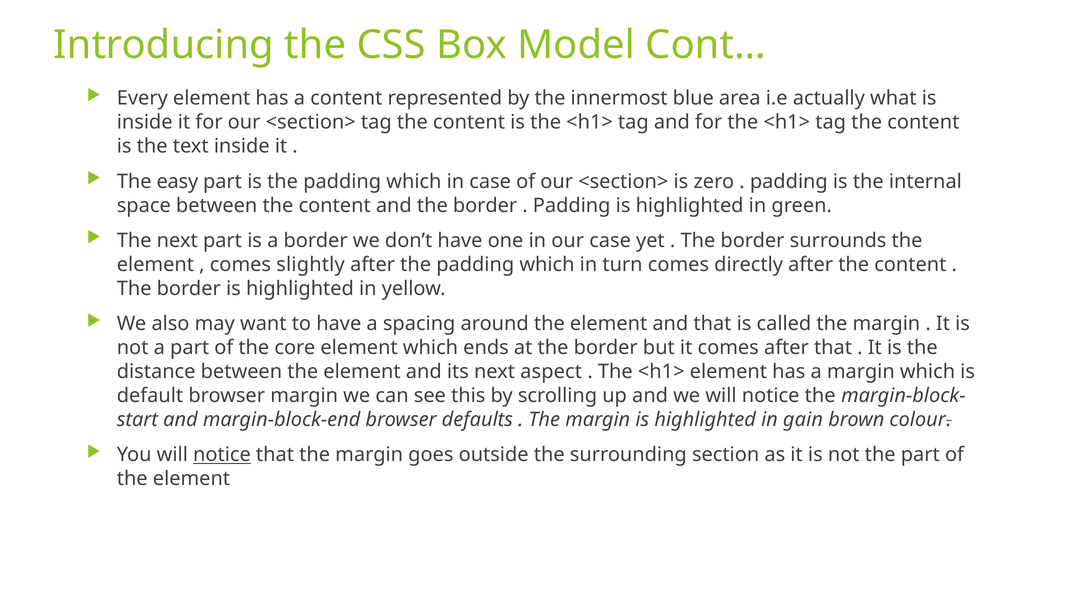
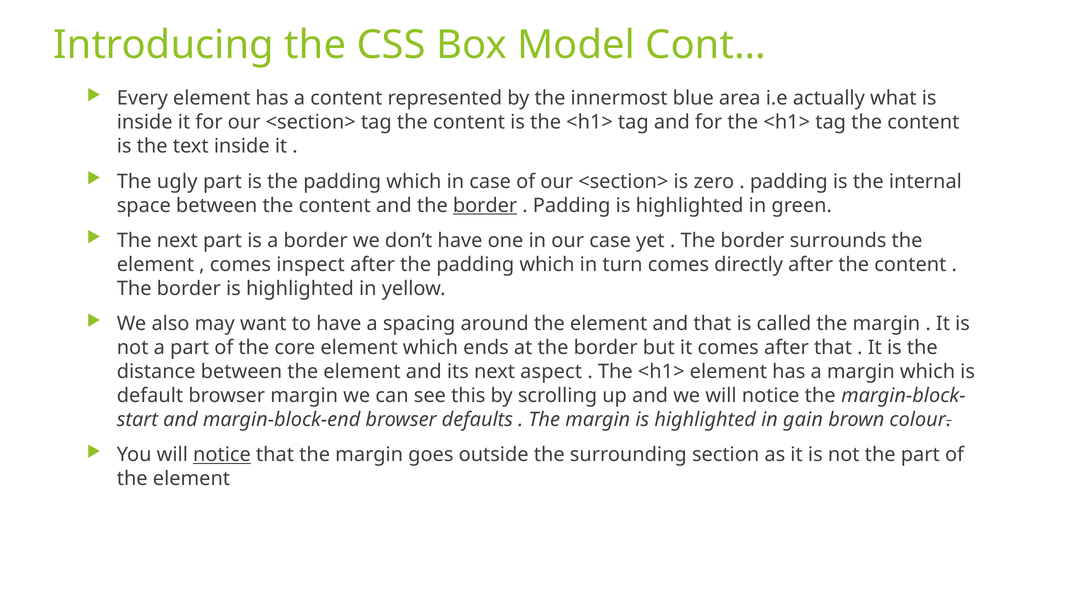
easy: easy -> ugly (177, 182)
border underline: none -> present (485, 206)
slightly: slightly -> inspect (311, 265)
